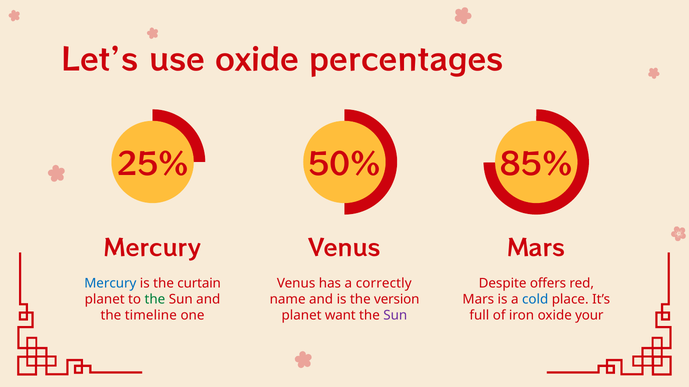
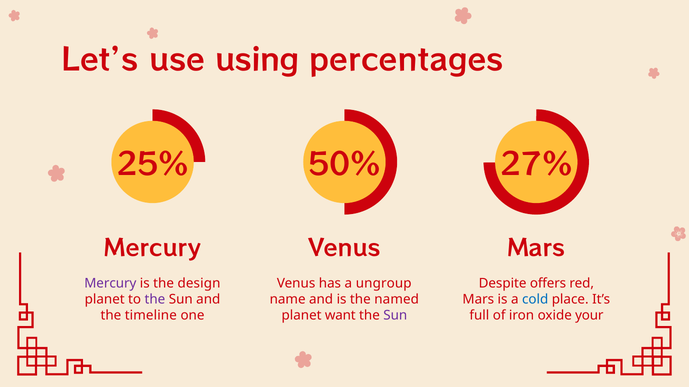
use oxide: oxide -> using (257, 61)
85%: 85% -> 27% (536, 165)
Mercury colour: blue -> purple (110, 284)
curtain: curtain -> design (199, 284)
correctly: correctly -> ungroup (384, 284)
the colour: green -> purple (155, 300)
version: version -> named (397, 300)
